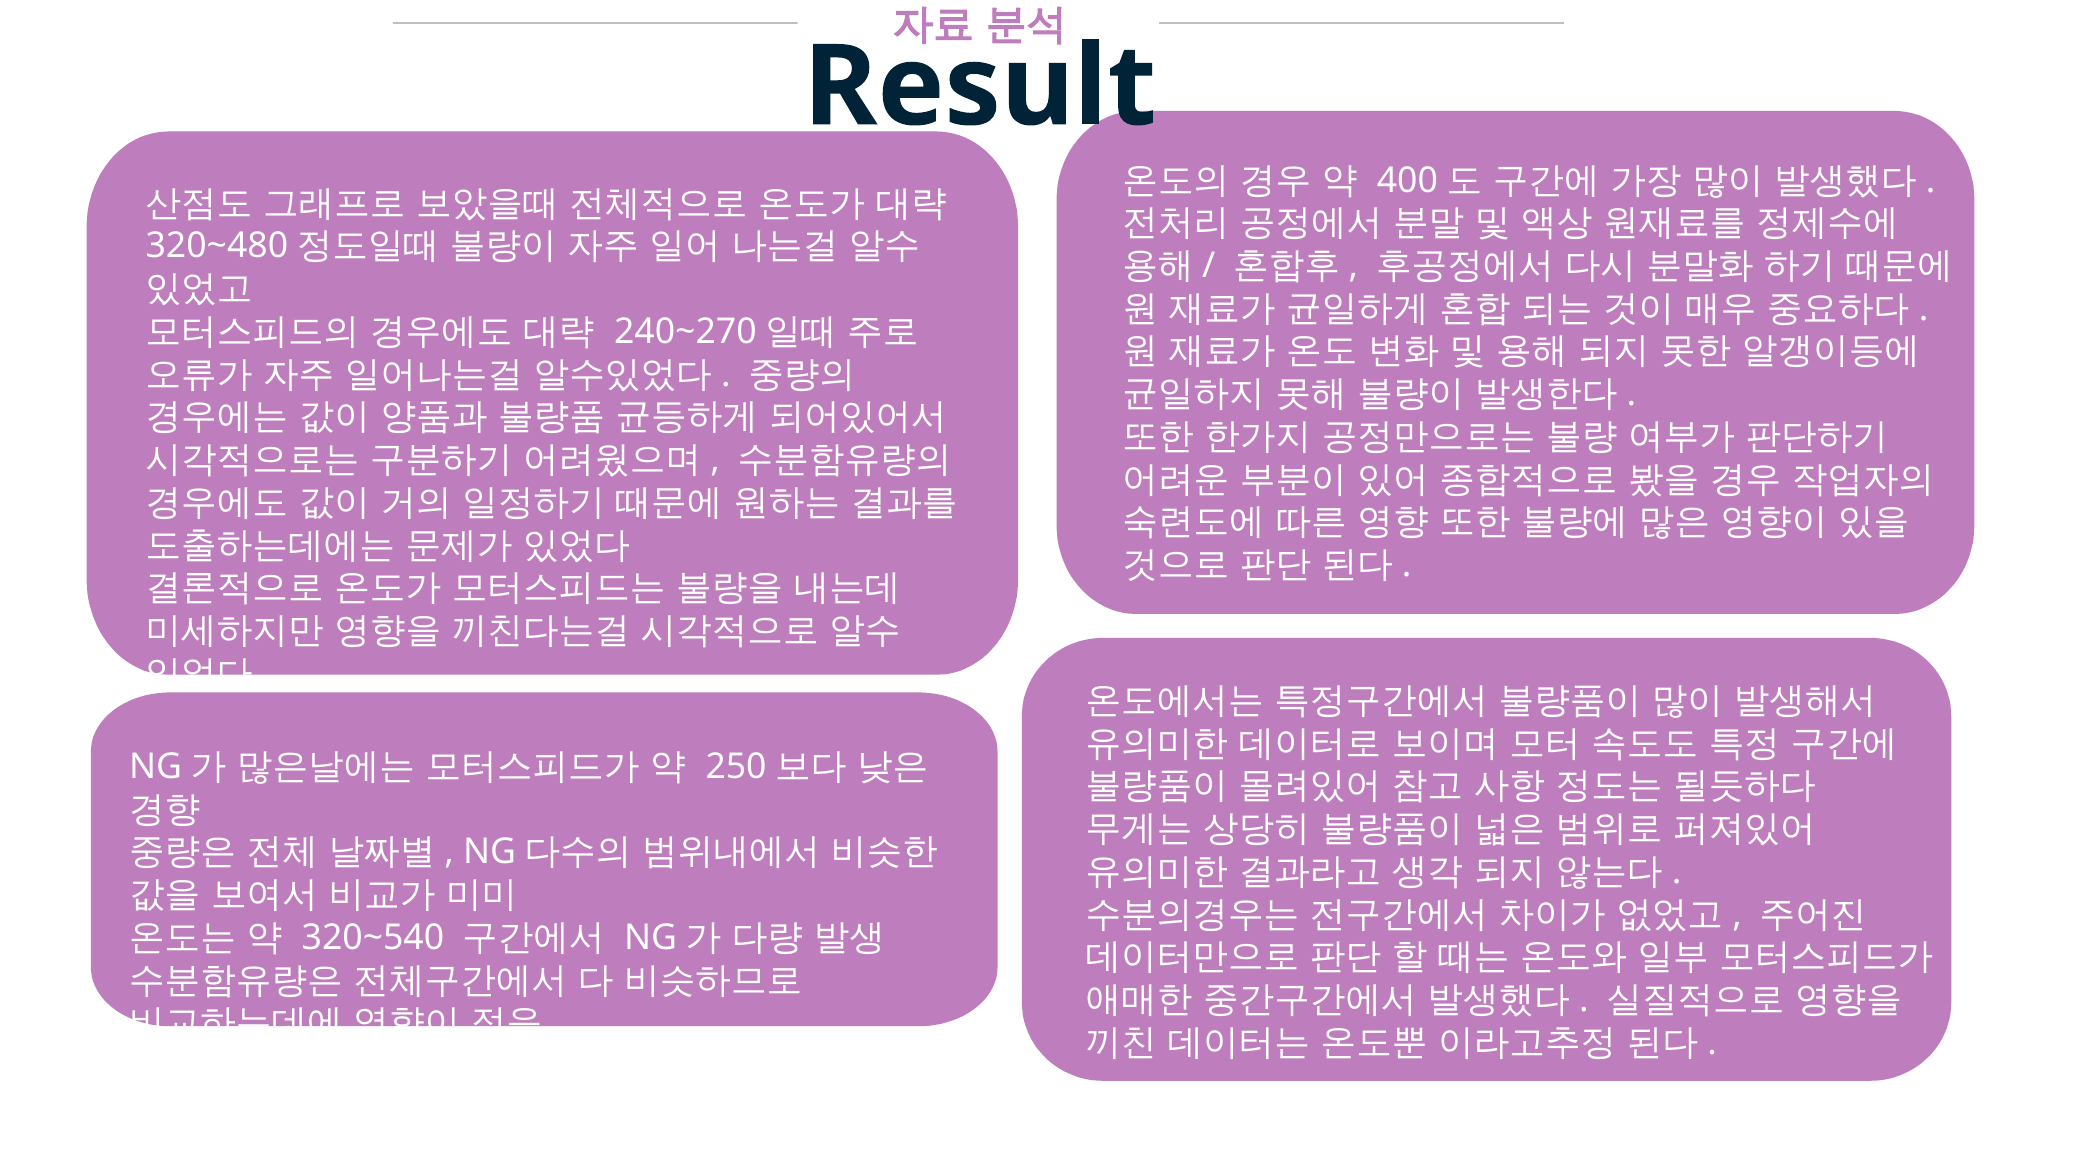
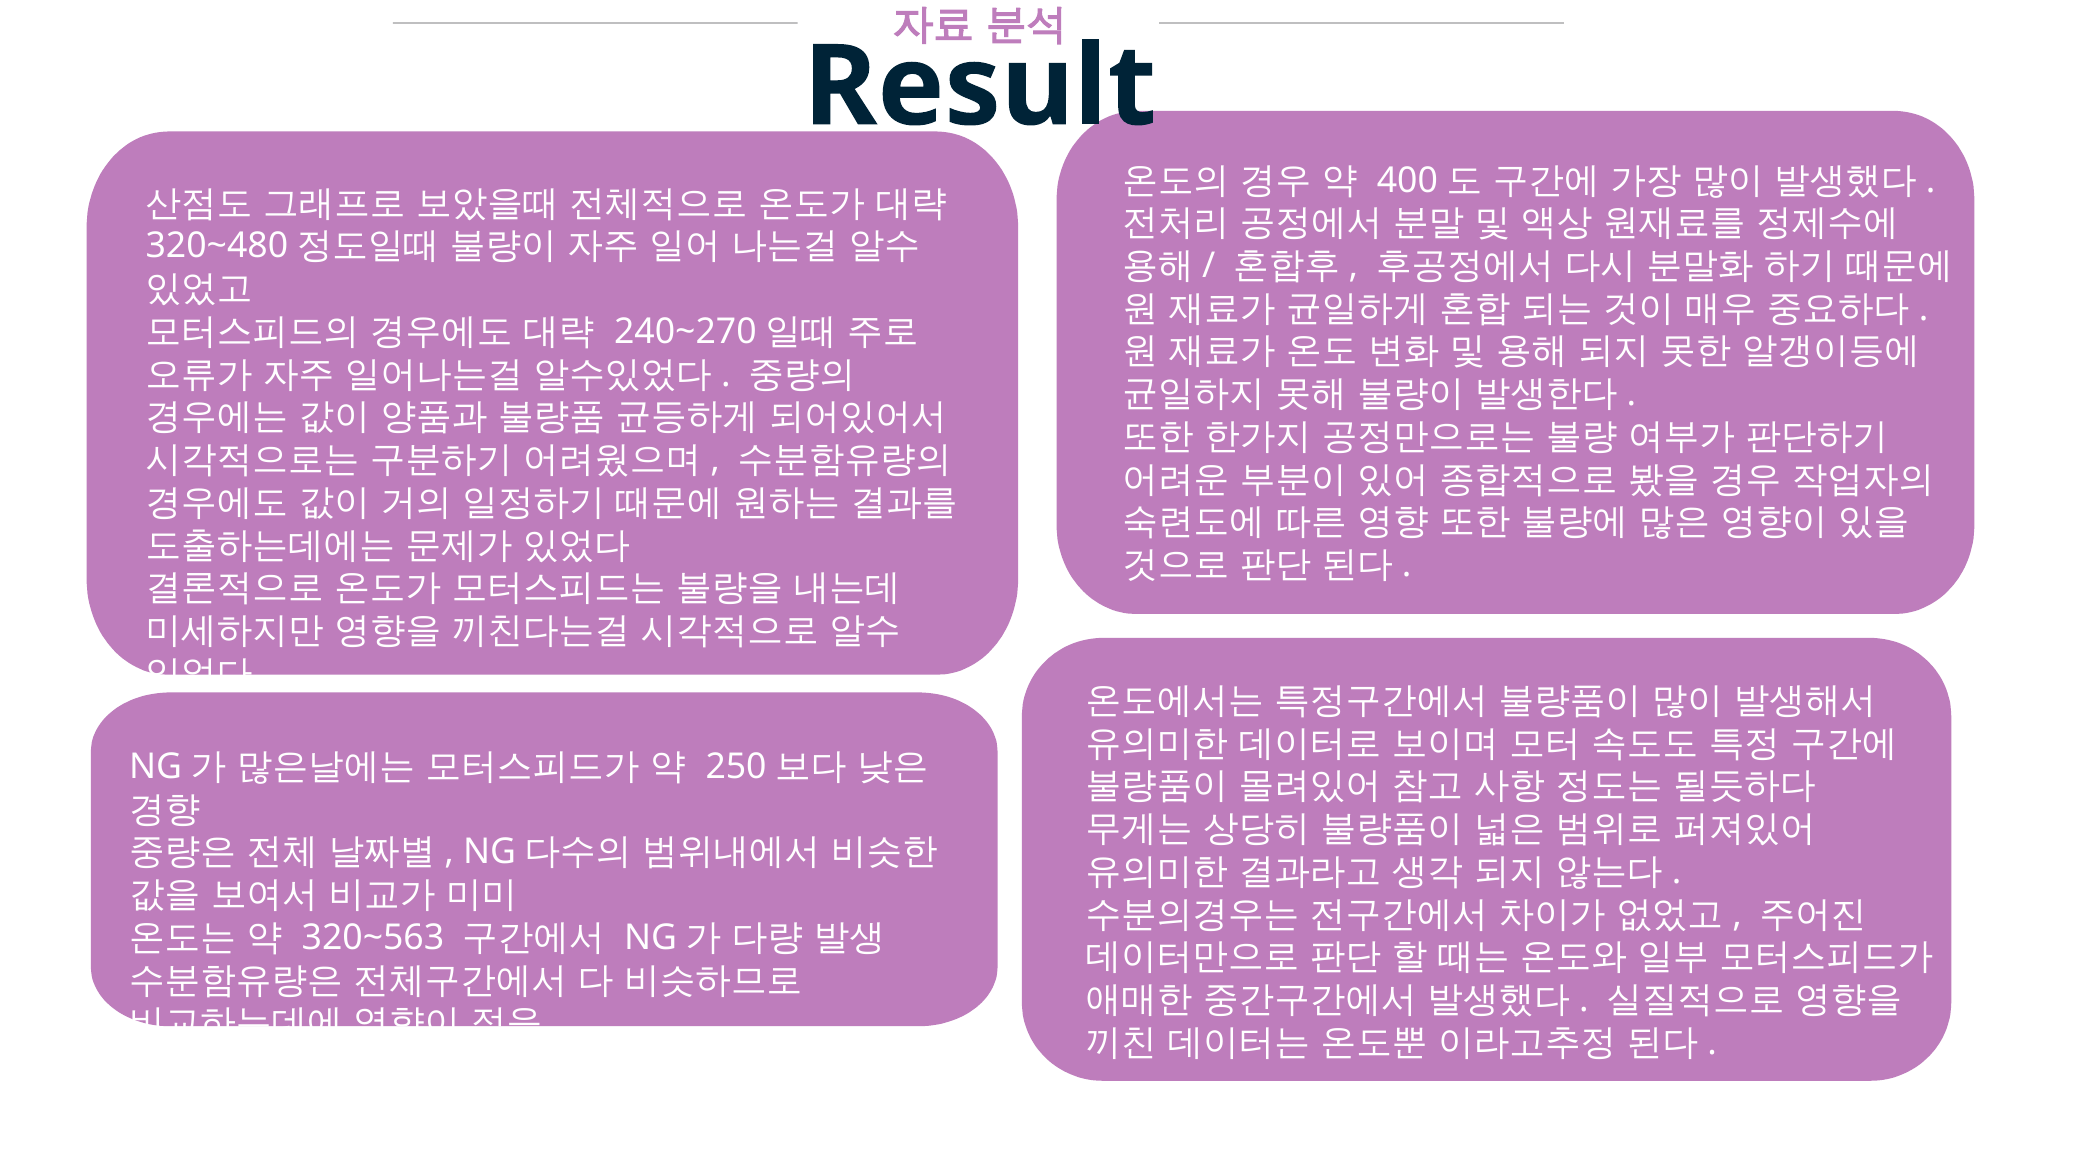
320~540: 320~540 -> 320~563 (373, 938)
